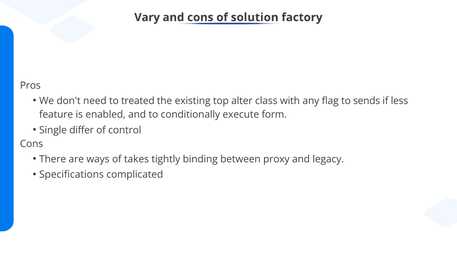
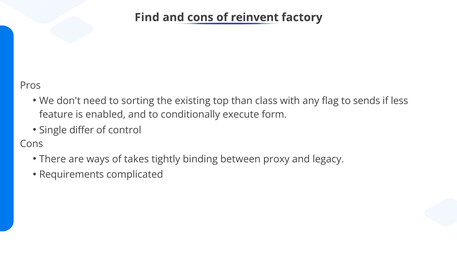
Vary: Vary -> Find (147, 17)
solution: solution -> reinvent (255, 17)
treated: treated -> sorting (138, 101)
alter: alter -> than (242, 101)
Specifications: Specifications -> Requirements (72, 175)
